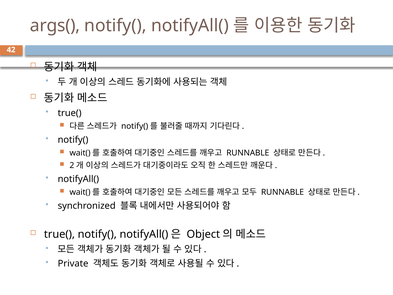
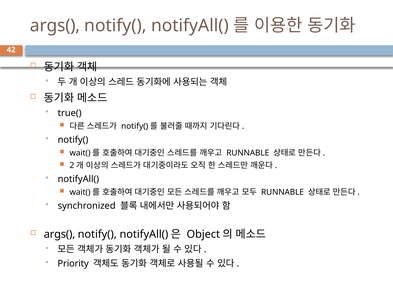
true(: true( -> args( (59, 234)
Private: Private -> Priority (73, 263)
